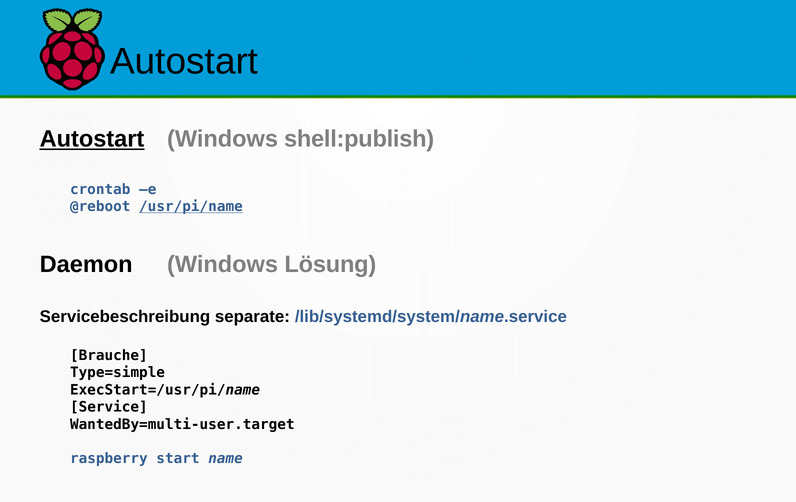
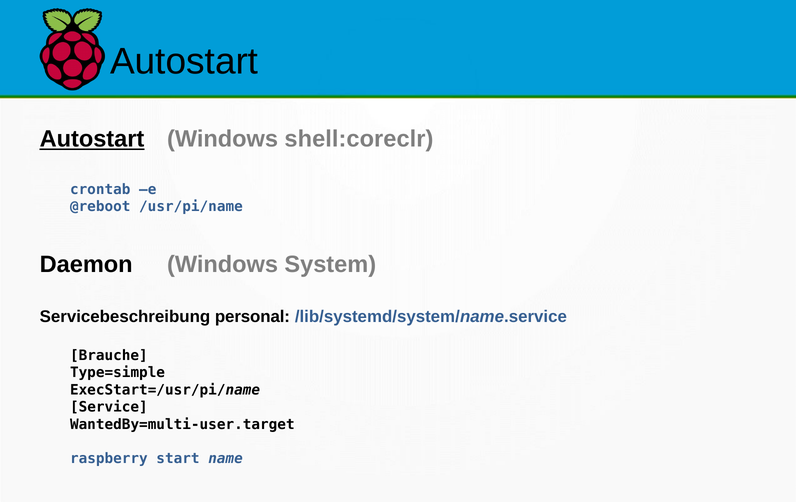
shell:publish: shell:publish -> shell:coreclr (359, 139)
/usr/pi/name underline: present -> none (191, 206)
Lösung: Lösung -> System (330, 264)
separate: separate -> personal (252, 316)
